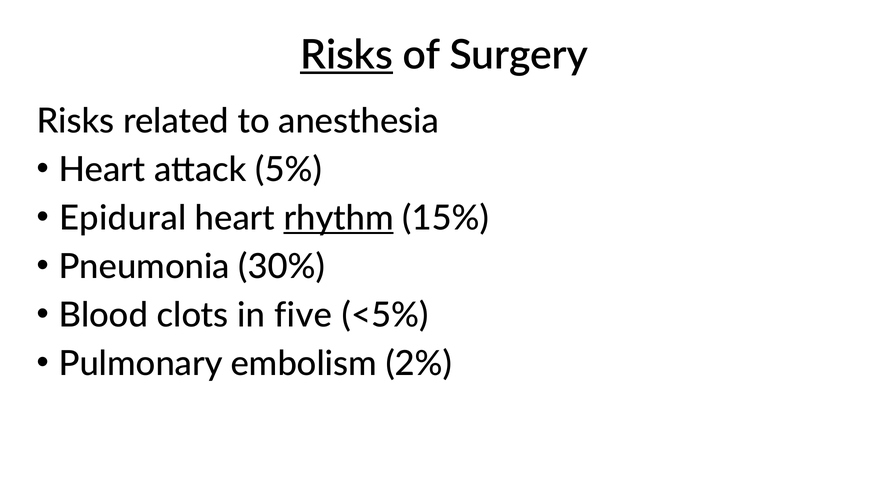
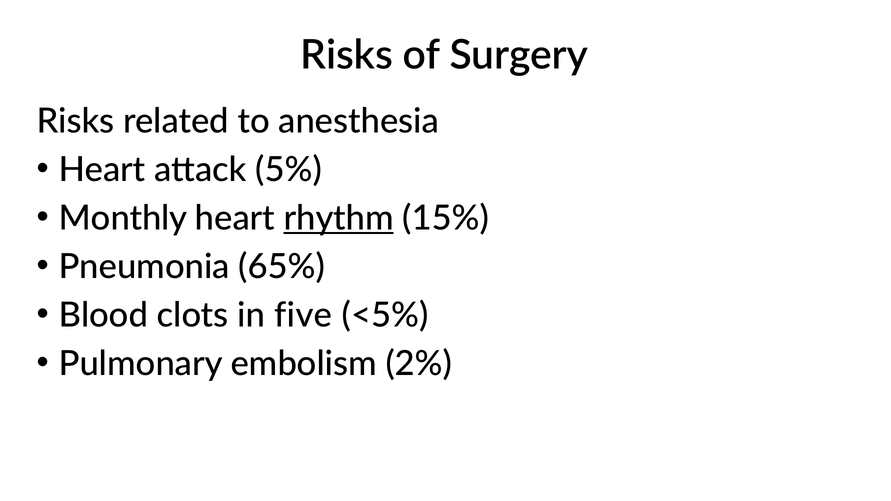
Risks underline: present -> none (347, 55)
Epidural: Epidural -> Monthly (123, 218)
30%: 30% -> 65% (282, 267)
